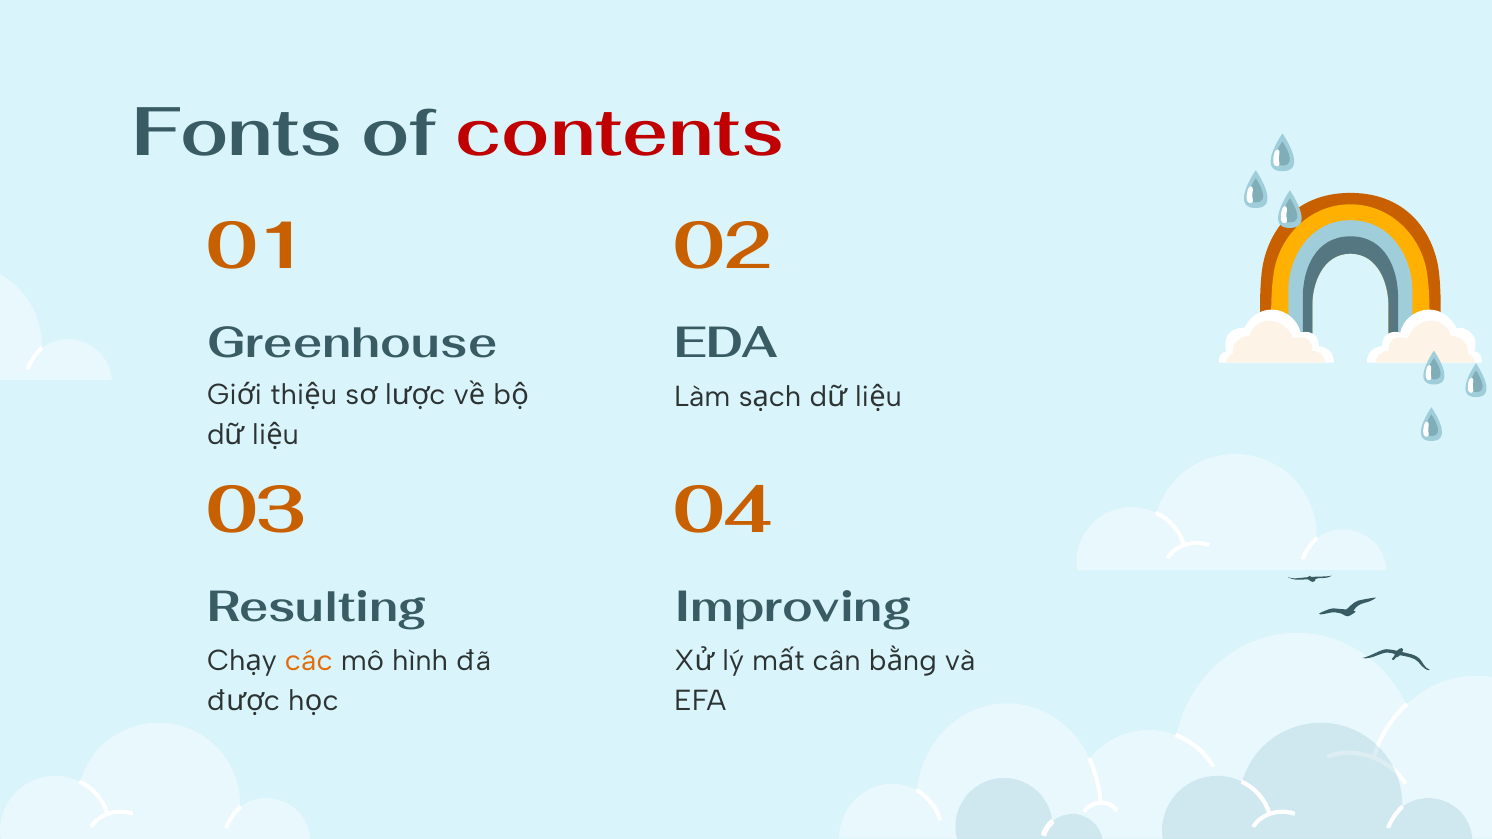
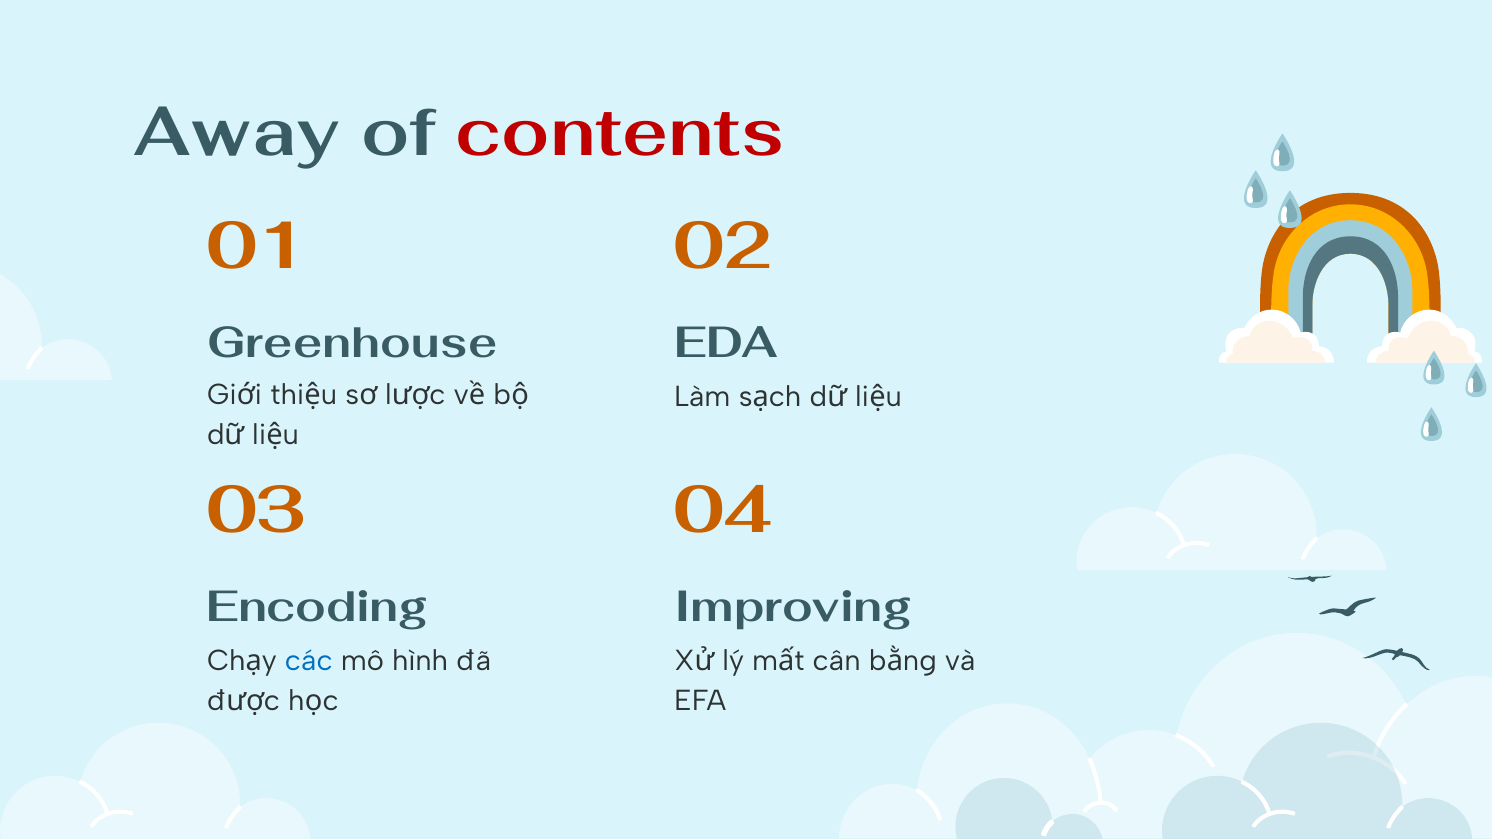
Fonts: Fonts -> Away (237, 133)
Resulting: Resulting -> Encoding (317, 608)
các colour: orange -> blue (309, 661)
